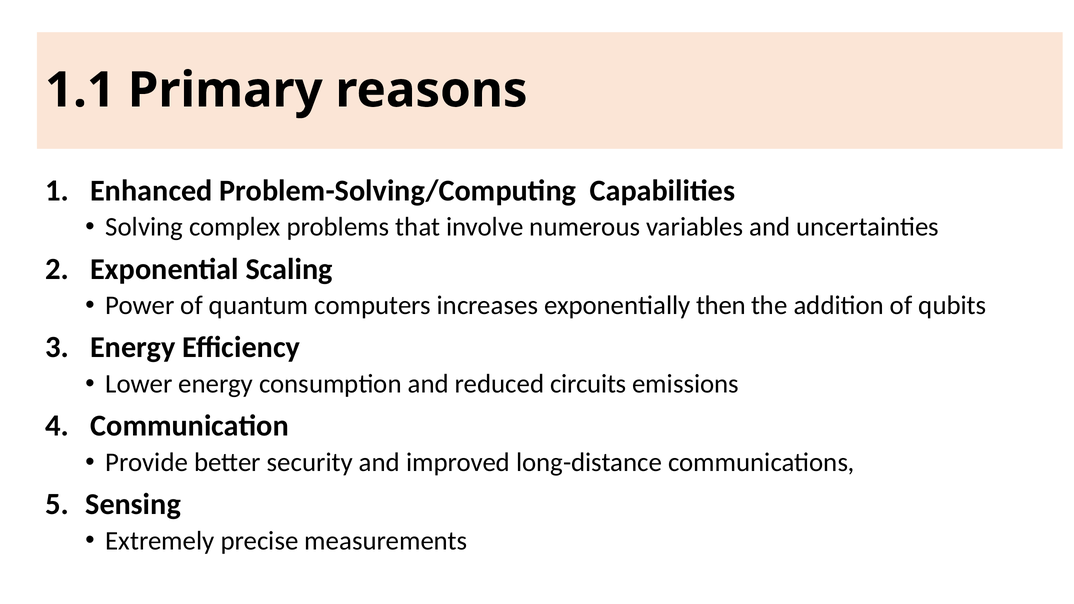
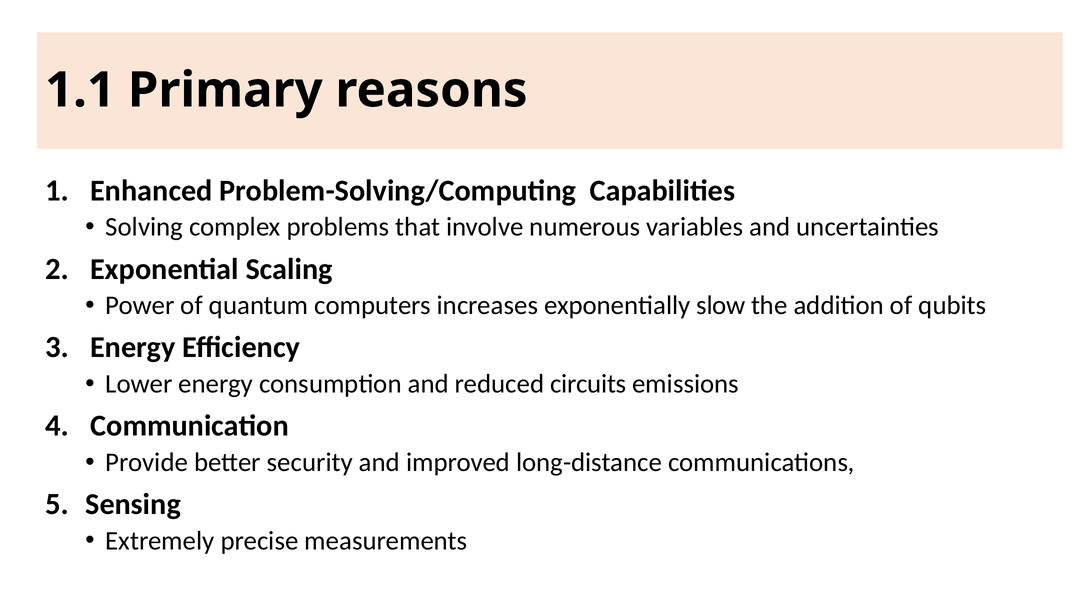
then: then -> slow (721, 306)
